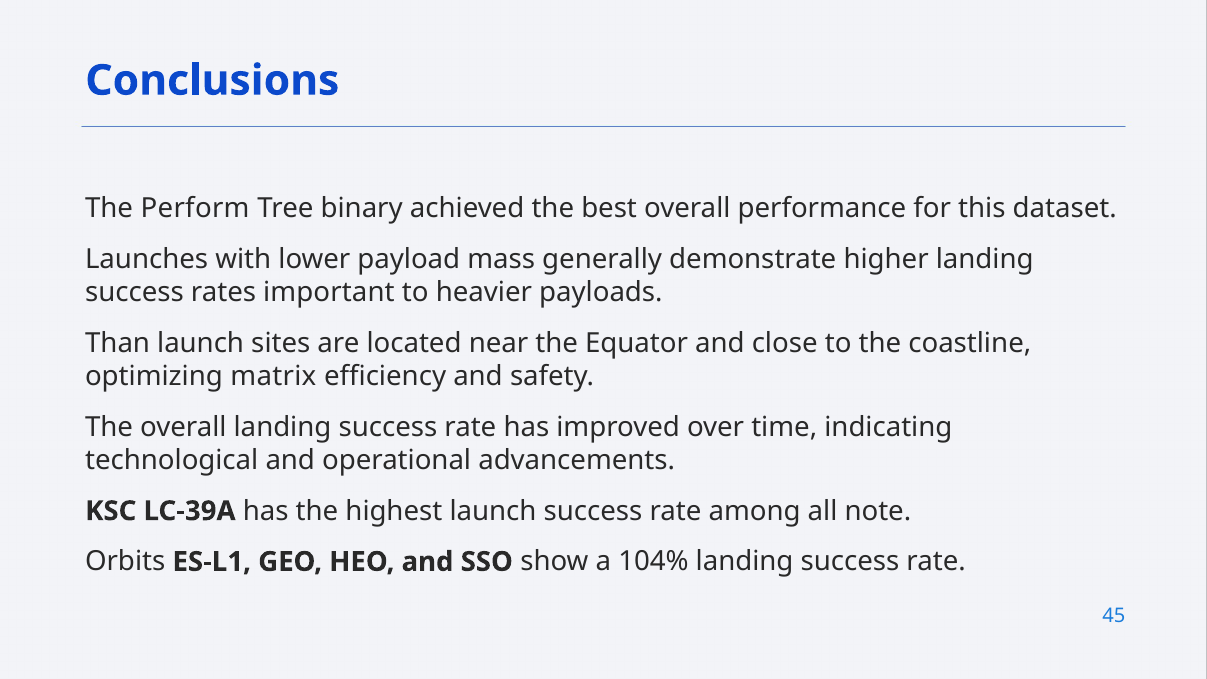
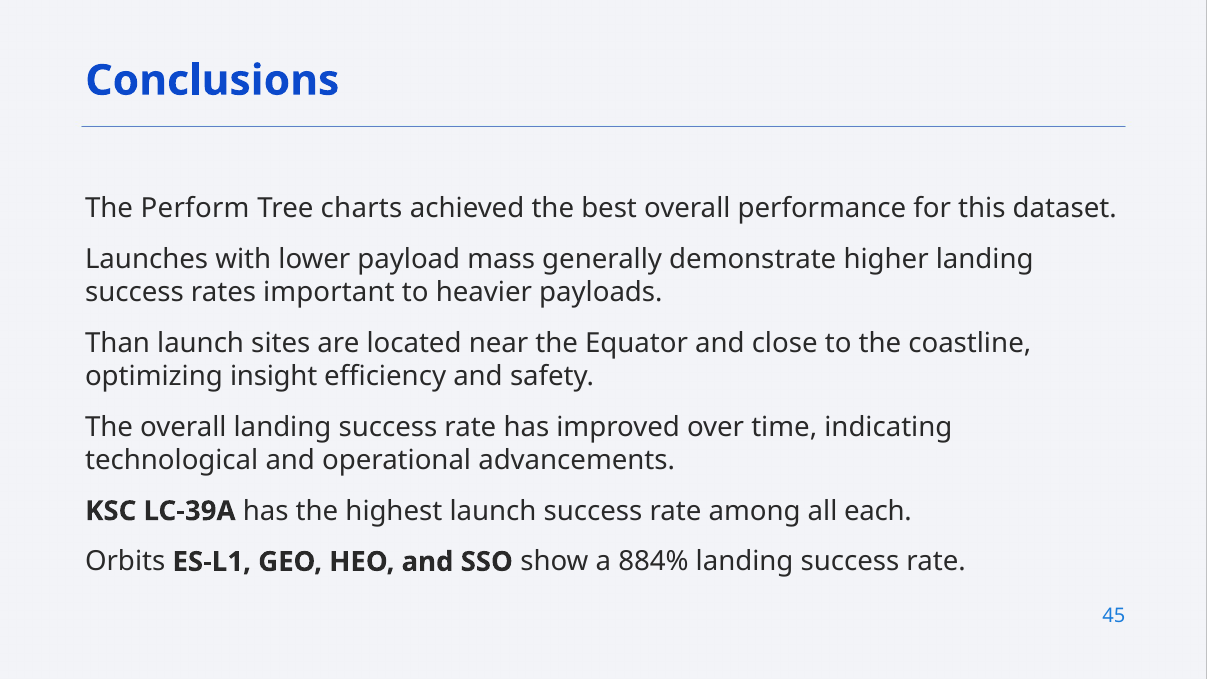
binary: binary -> charts (362, 209)
matrix: matrix -> insight (274, 376)
note: note -> each (878, 511)
104%: 104% -> 884% (653, 562)
